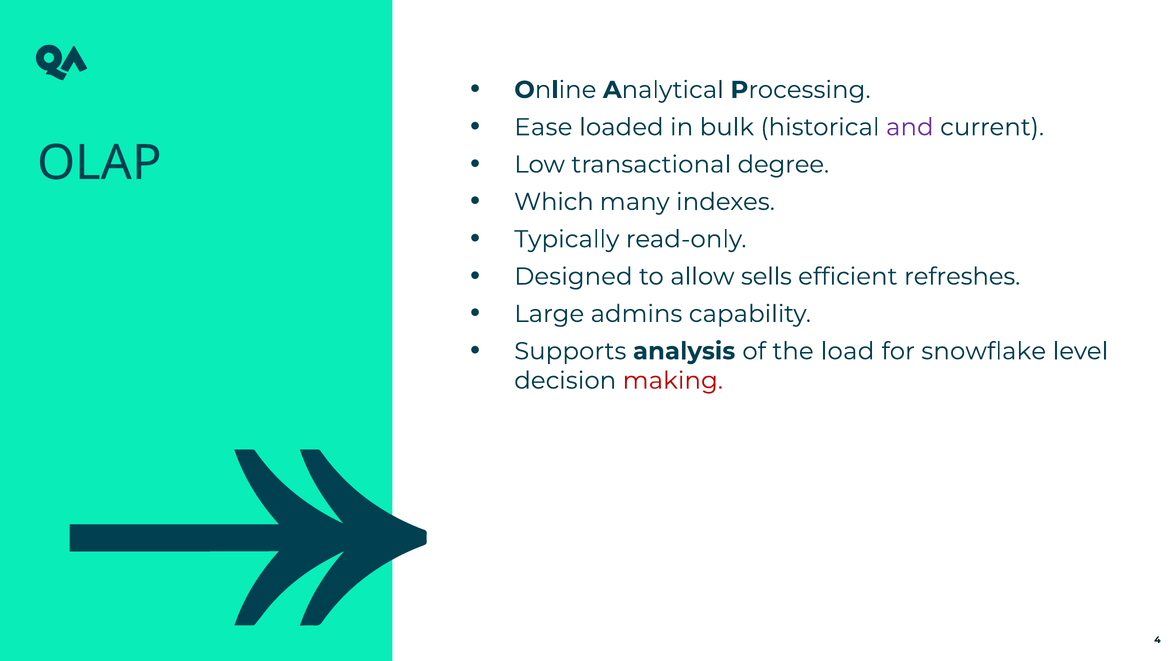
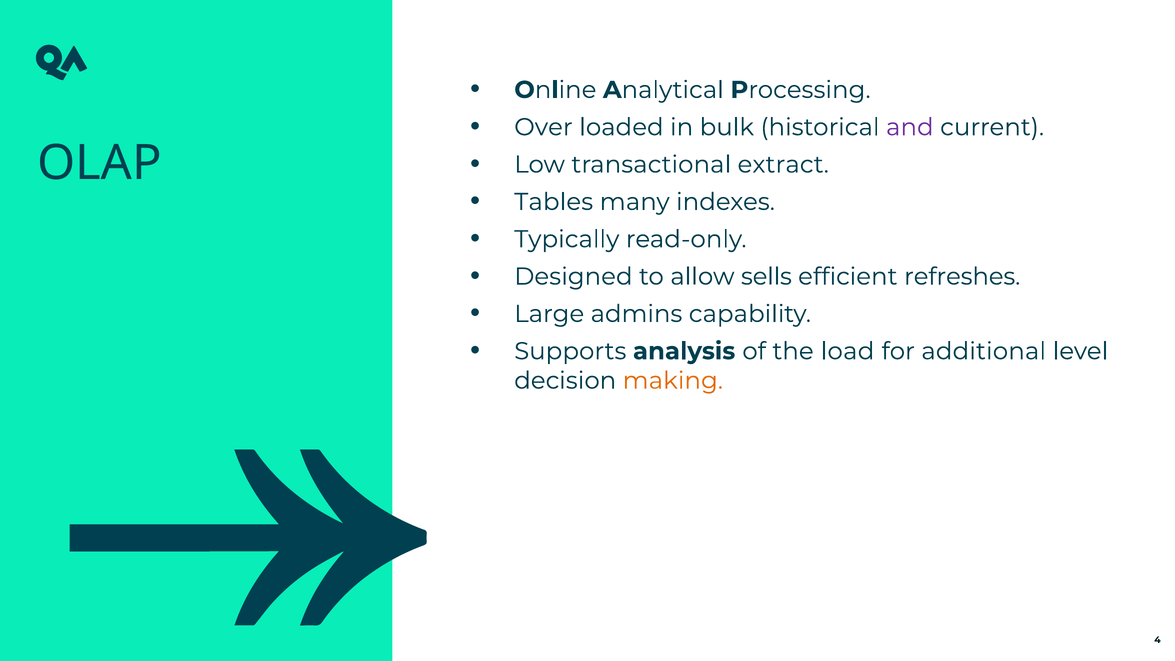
Ease: Ease -> Over (543, 127)
degree: degree -> extract (783, 165)
Which: Which -> Tables (554, 202)
snowflake: snowflake -> additional (984, 351)
making colour: red -> orange (673, 381)
